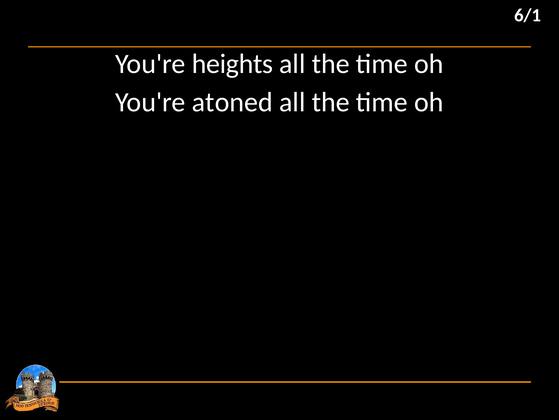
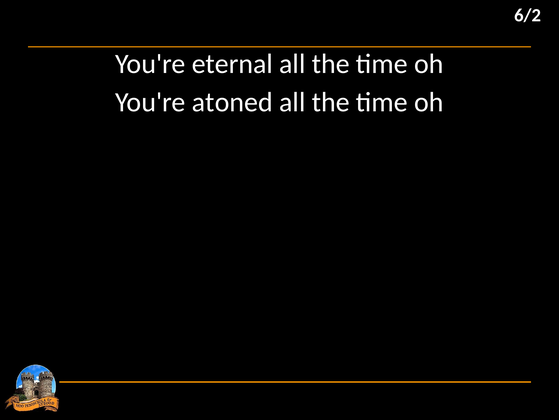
6/1: 6/1 -> 6/2 (528, 15)
heights: heights -> eternal (232, 64)
